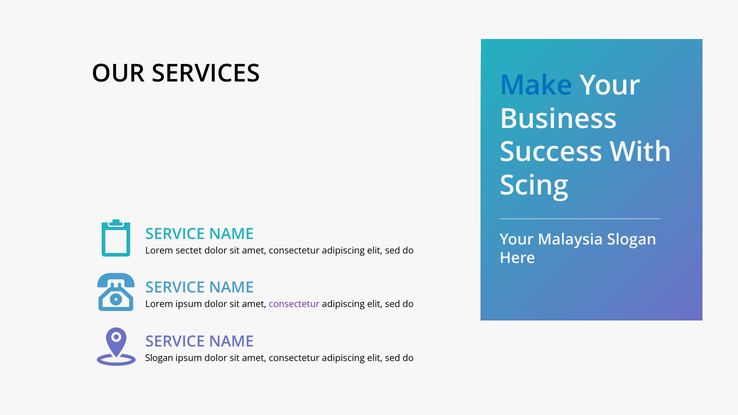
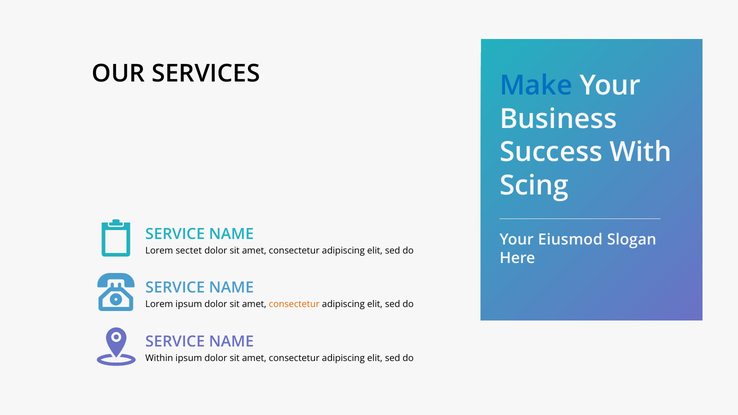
Malaysia: Malaysia -> Eiusmod (570, 240)
consectetur colour: purple -> orange (294, 304)
Slogan: Slogan -> Within (159, 358)
